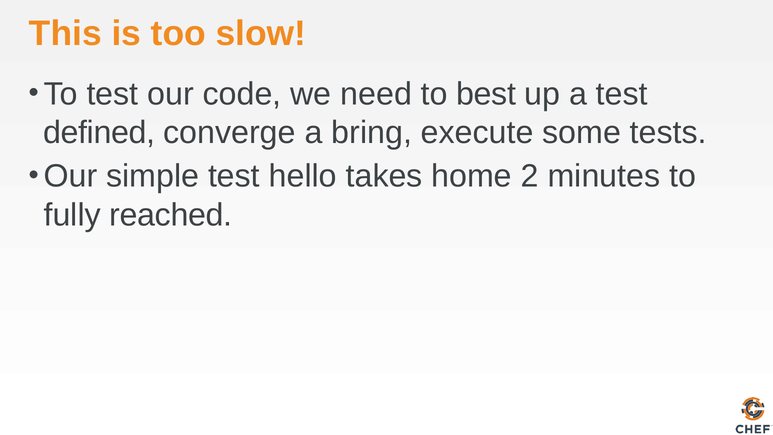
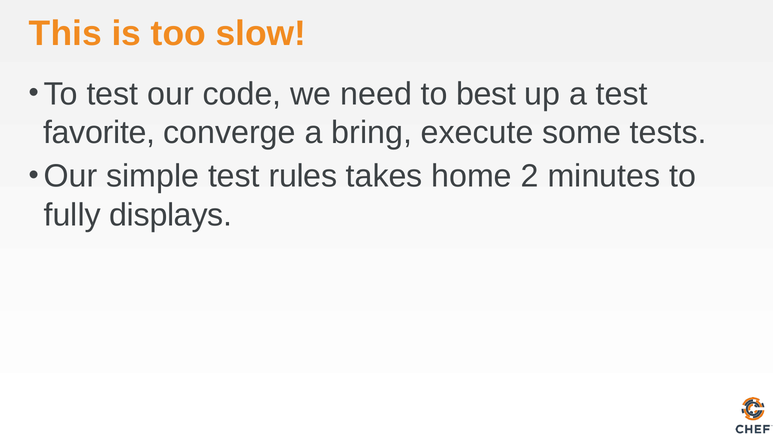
defined: defined -> favorite (99, 133)
hello: hello -> rules (303, 176)
reached: reached -> displays (171, 215)
